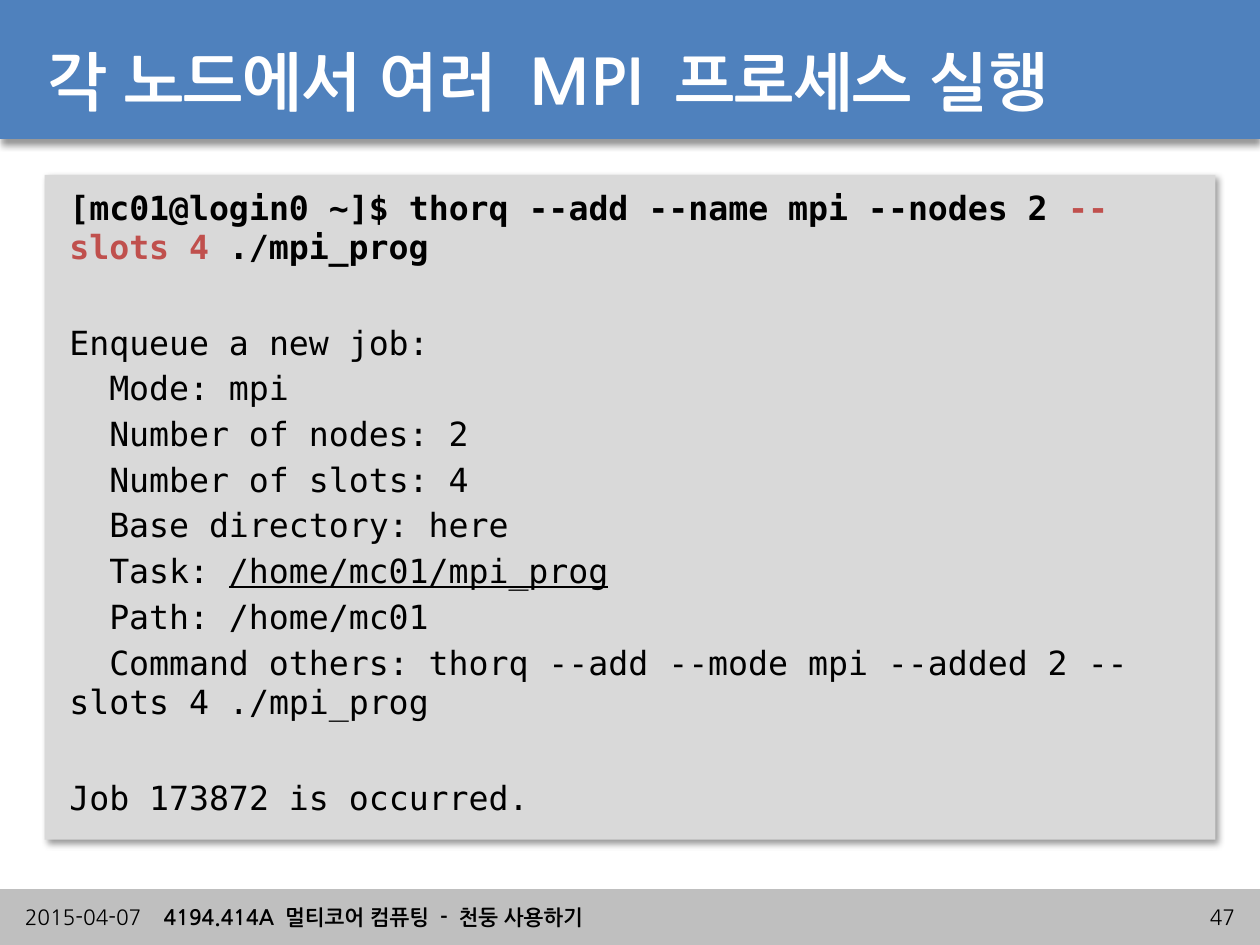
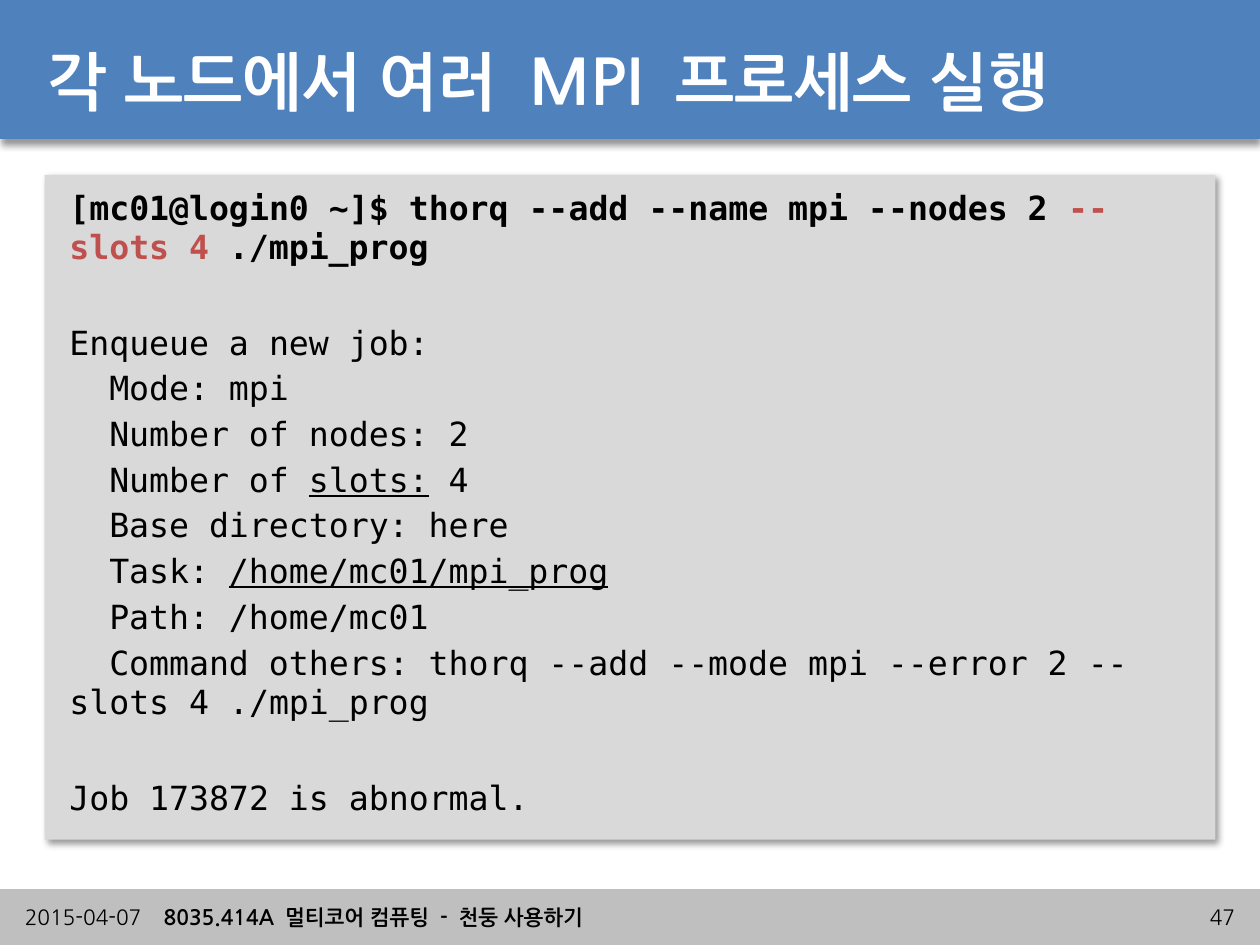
slots underline: none -> present (369, 481)
--added: --added -> --error (958, 664)
occurred: occurred -> abnormal (439, 799)
4194.414A: 4194.414A -> 8035.414A (219, 919)
